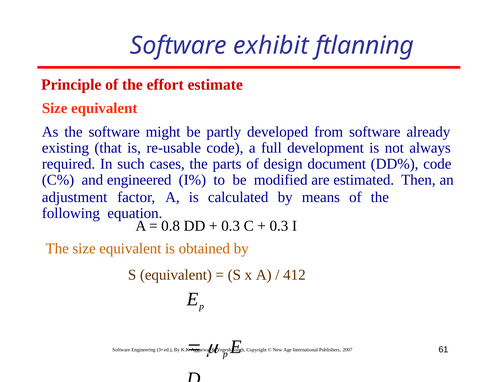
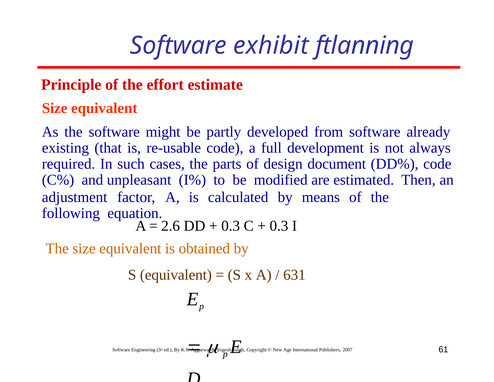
engineered: engineered -> unpleasant (139, 180)
0.8: 0.8 -> 2.6 (171, 226)
412: 412 -> 631 (294, 275)
